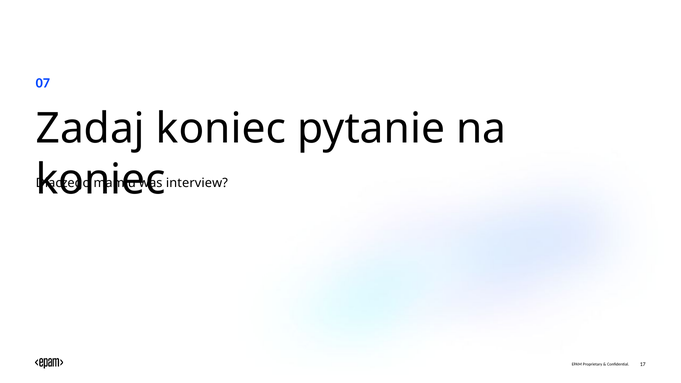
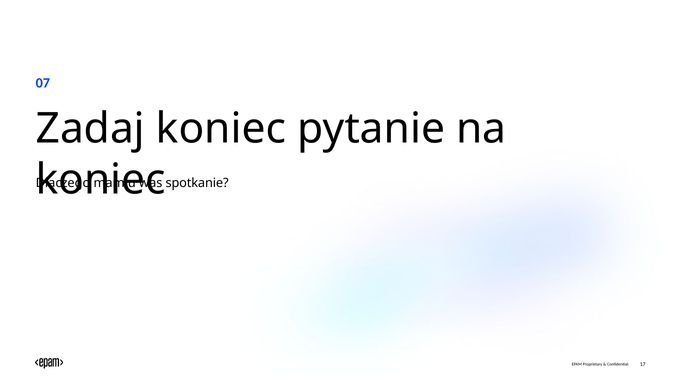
interview: interview -> spotkanie (197, 183)
